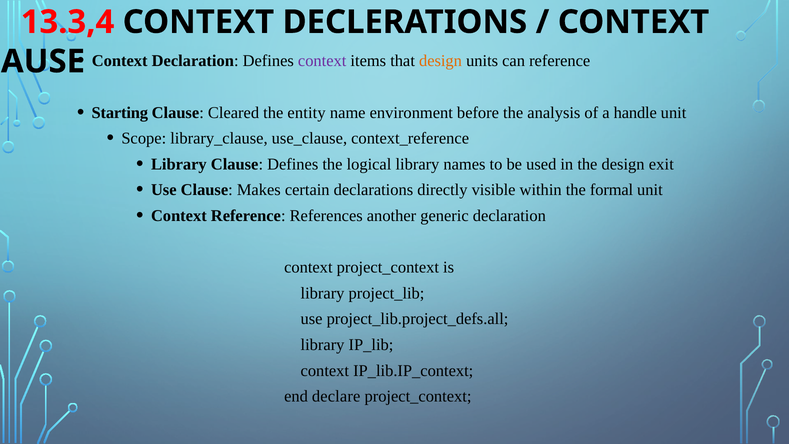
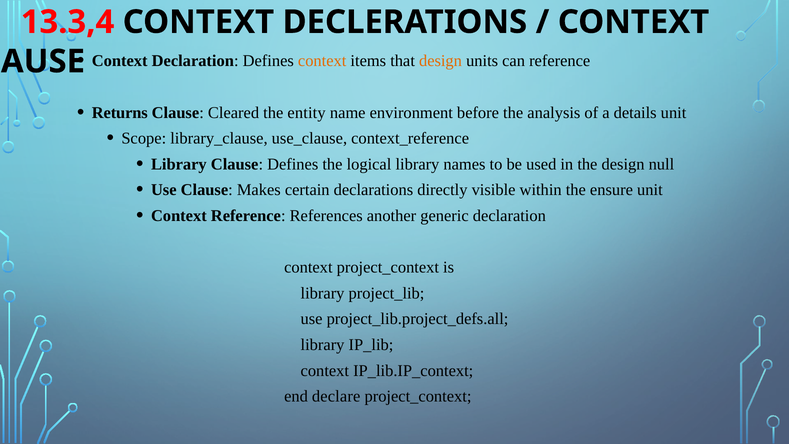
context colour: purple -> orange (322, 61)
Starting: Starting -> Returns (120, 113)
handle: handle -> details (635, 113)
exit: exit -> null (661, 164)
formal: formal -> ensure (611, 190)
